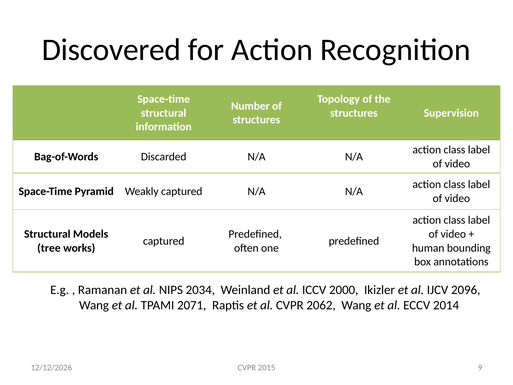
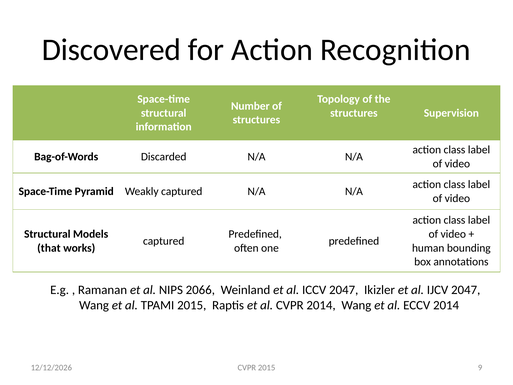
tree: tree -> that (49, 248)
2034: 2034 -> 2066 (200, 290)
ICCV 2000: 2000 -> 2047 (344, 290)
IJCV 2096: 2096 -> 2047 (466, 290)
TPAMI 2071: 2071 -> 2015 (192, 305)
CVPR 2062: 2062 -> 2014 (321, 305)
